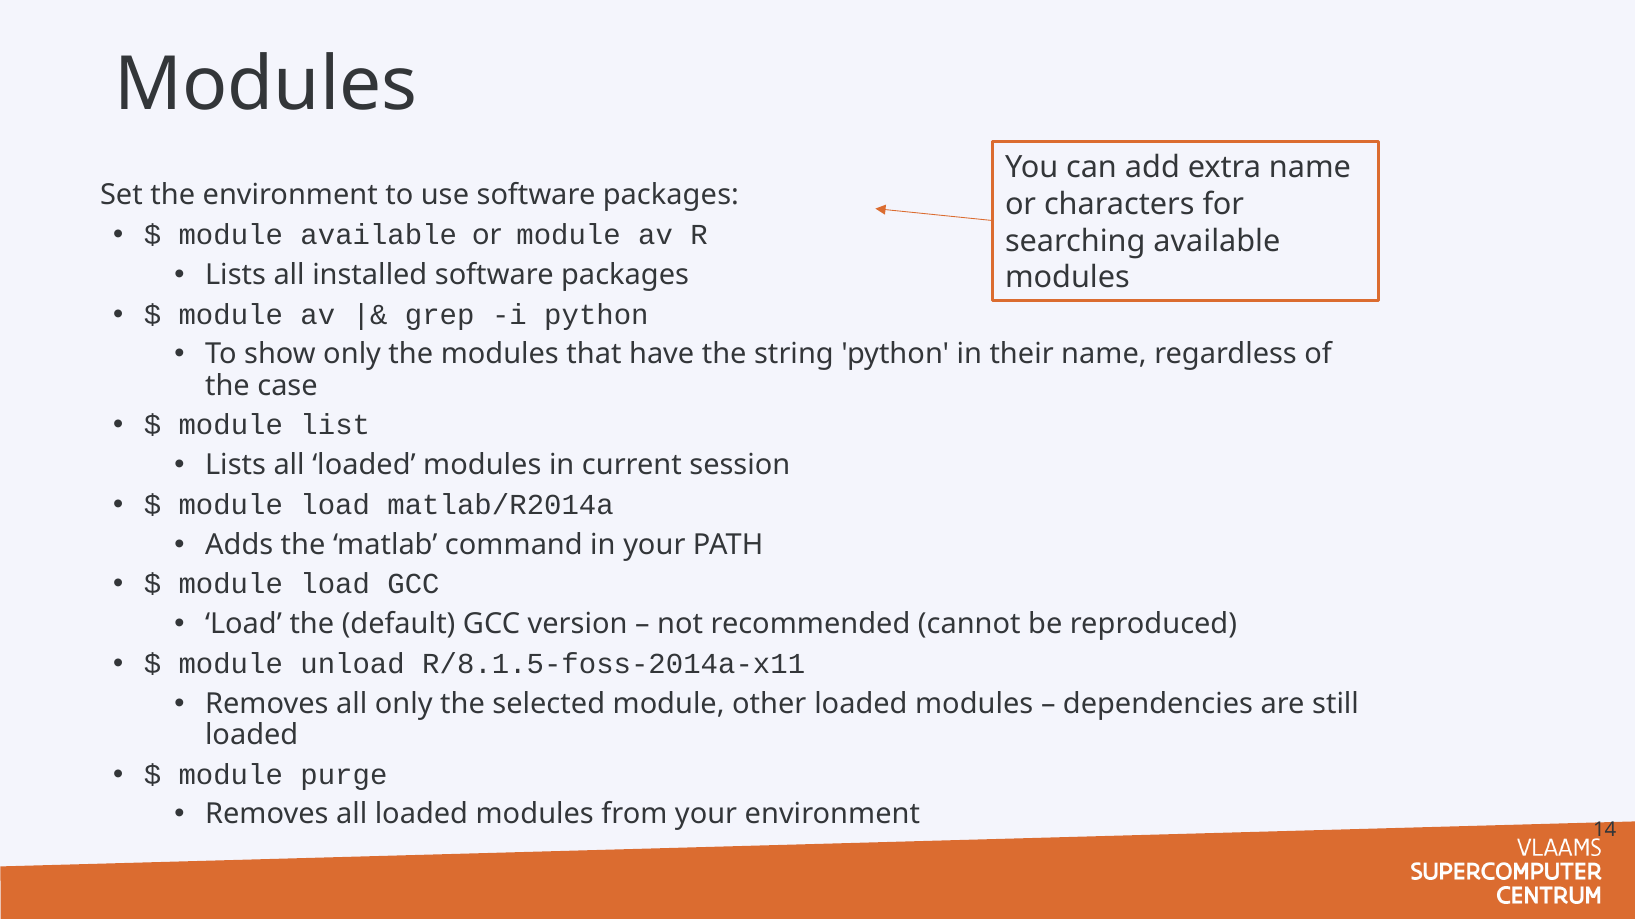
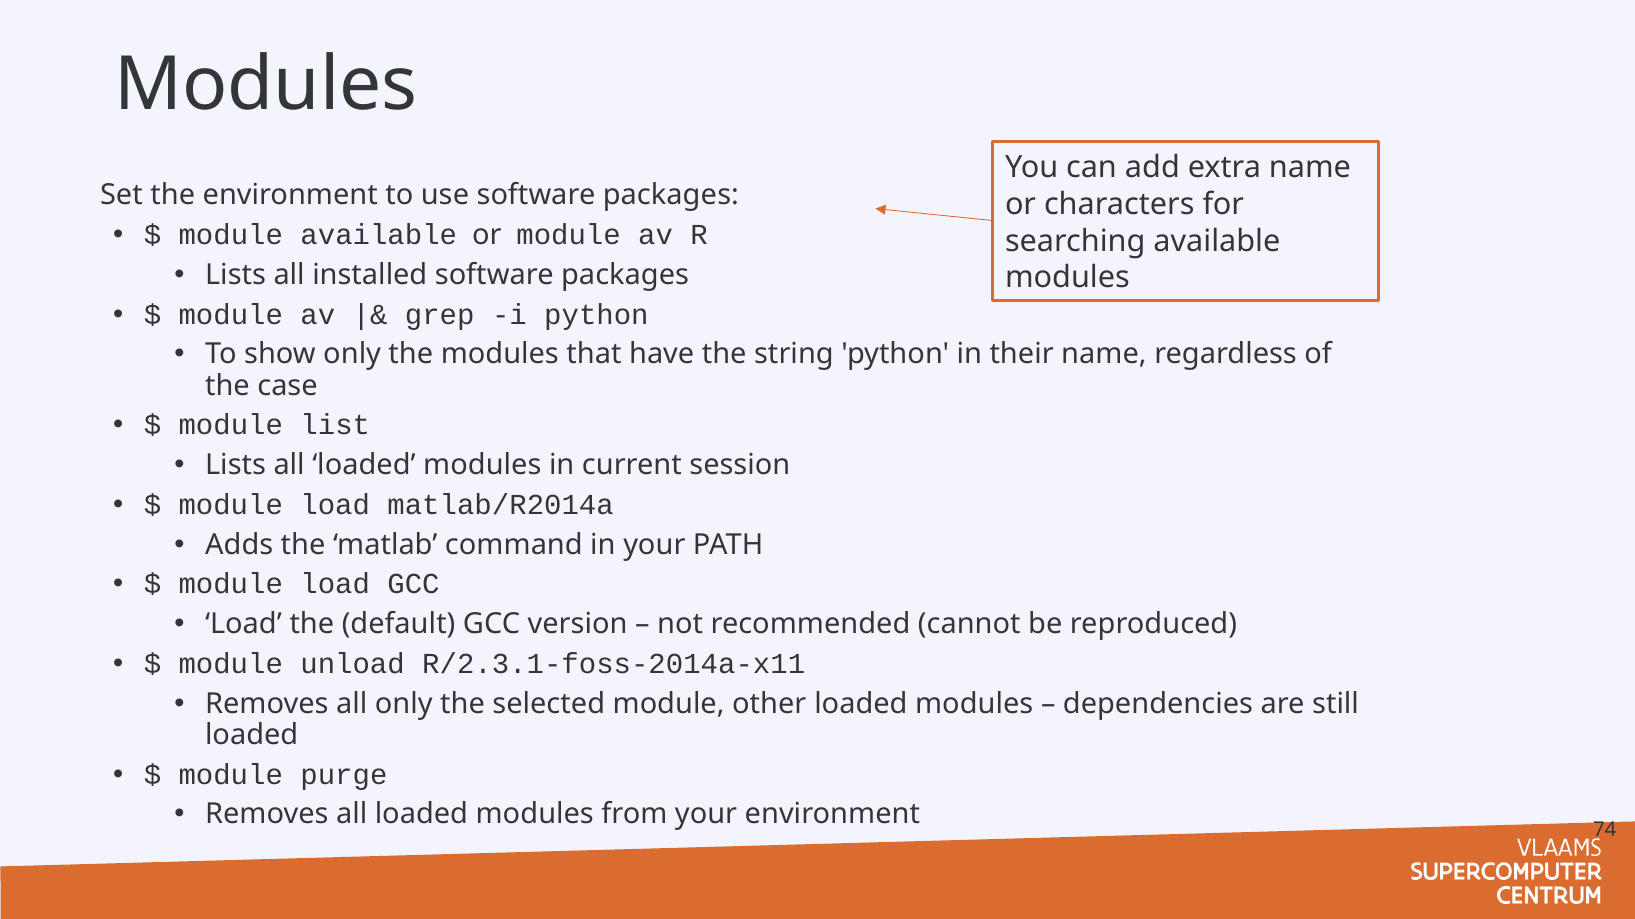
R/8.1.5-foss-2014a-x11: R/8.1.5-foss-2014a-x11 -> R/2.3.1-foss-2014a-x11 (614, 664)
14: 14 -> 74 (1605, 830)
